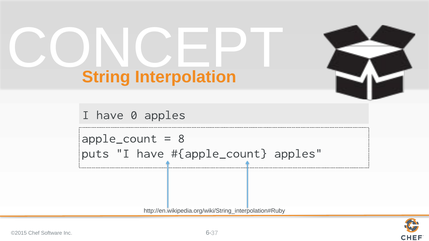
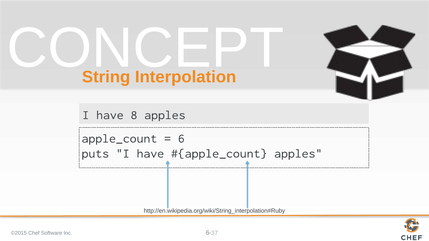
0: 0 -> 8 (134, 115)
8: 8 -> 6 (181, 139)
